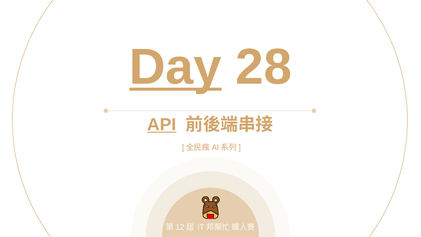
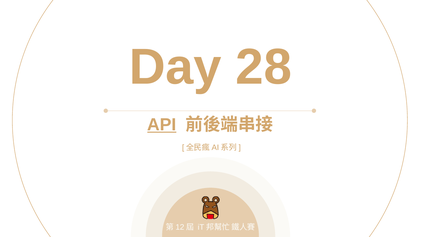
Day underline: present -> none (175, 67)
